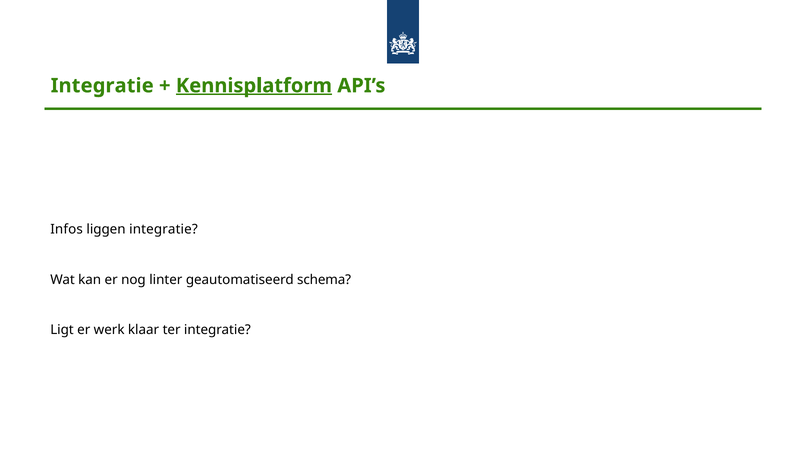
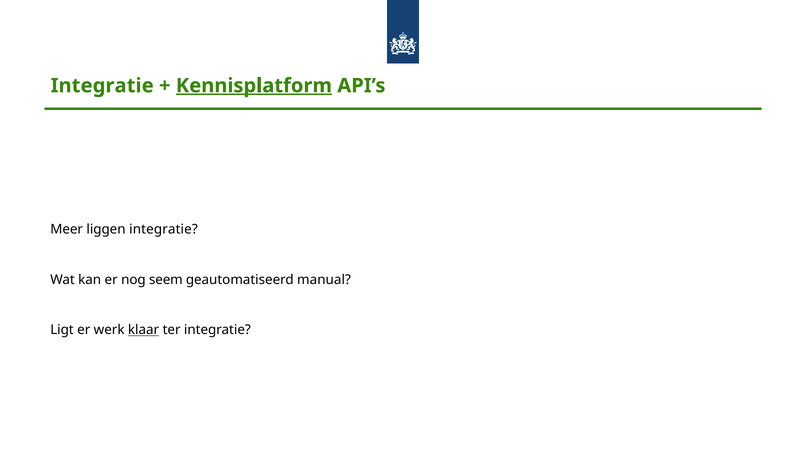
Infos: Infos -> Meer (67, 230)
linter: linter -> seem (166, 280)
schema: schema -> manual (324, 280)
klaar underline: none -> present (144, 330)
